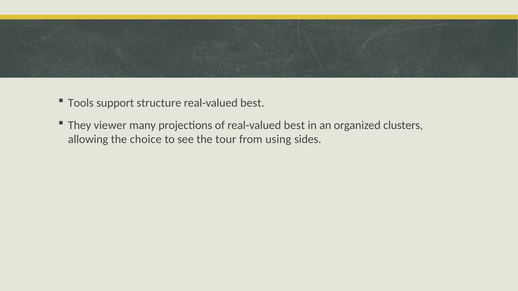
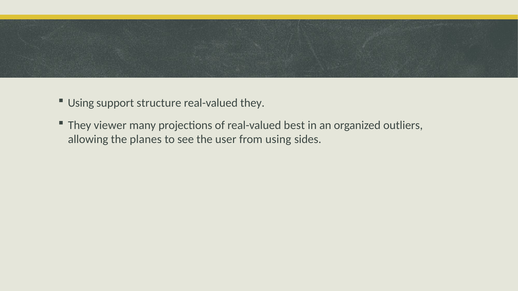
Tools: Tools -> Using (81, 103)
best: best -> they (252, 103)
clusters: clusters -> outliers (403, 125)
choice: choice -> planes (146, 140)
tour: tour -> user (226, 140)
